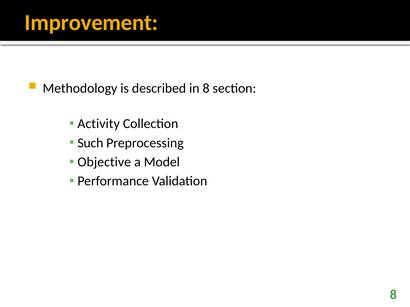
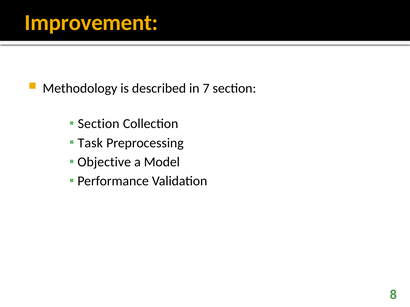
in 8: 8 -> 7 (206, 88)
Activity: Activity -> Section (99, 124)
Such: Such -> Task (90, 143)
